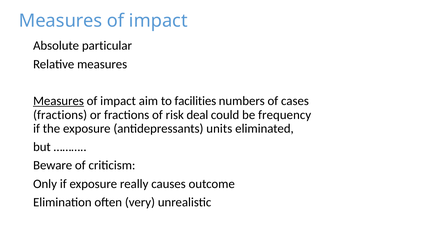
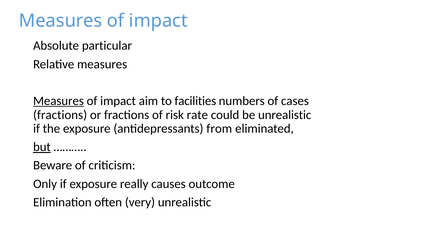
deal: deal -> rate (197, 115)
be frequency: frequency -> unrealistic (285, 115)
units: units -> from (219, 129)
but underline: none -> present (42, 147)
